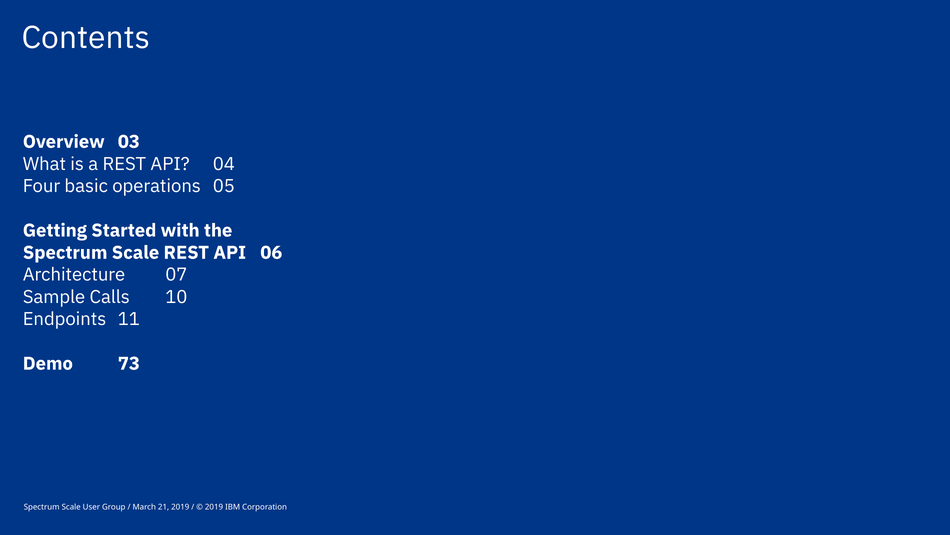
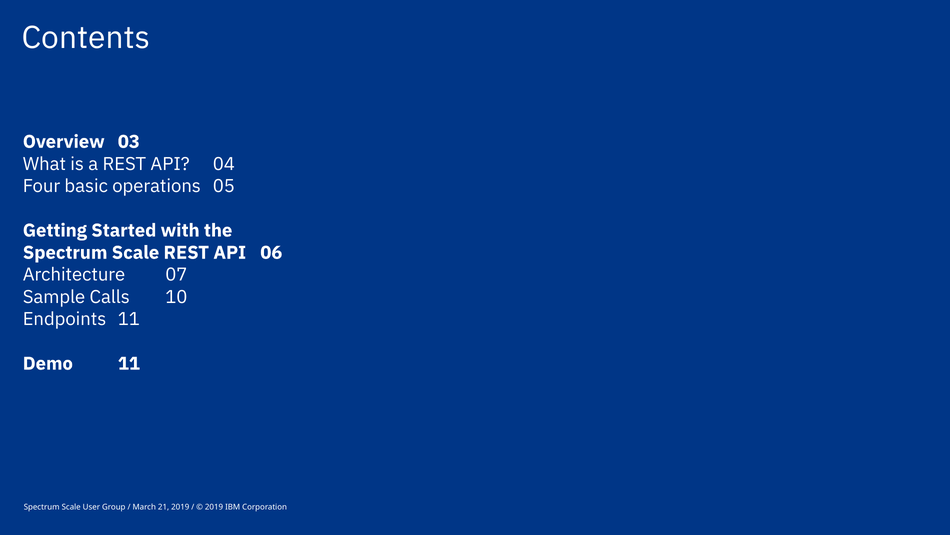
Demo 73: 73 -> 11 (129, 363)
